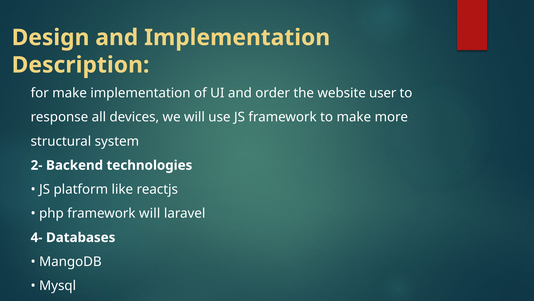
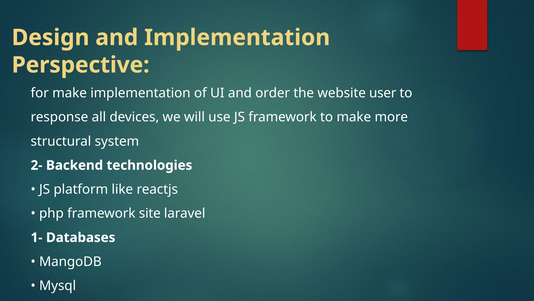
Description: Description -> Perspective (81, 65)
framework will: will -> site (150, 213)
4-: 4- -> 1- (37, 237)
